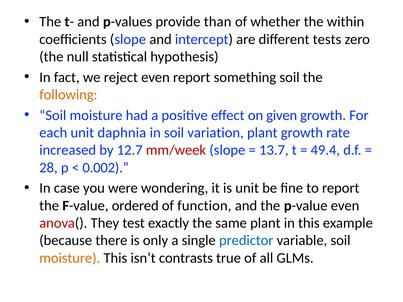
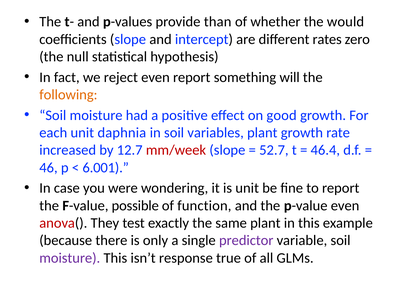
within: within -> would (346, 22)
tests: tests -> rates (327, 39)
something soil: soil -> will (290, 77)
given: given -> good (282, 115)
variation: variation -> variables (216, 133)
13.7: 13.7 -> 52.7 (274, 150)
49.4: 49.4 -> 46.4 (325, 150)
28: 28 -> 46 (48, 168)
0.002: 0.002 -> 6.001 (106, 168)
ordered: ordered -> possible (135, 206)
predictor colour: blue -> purple (246, 241)
moisture colour: orange -> purple (70, 258)
contrasts: contrasts -> response (186, 258)
